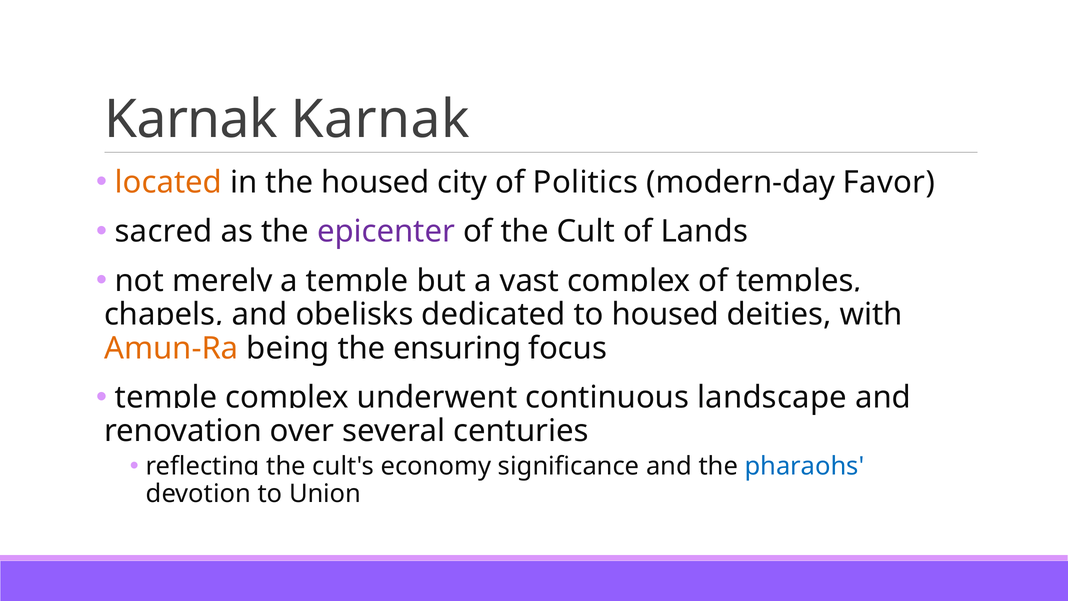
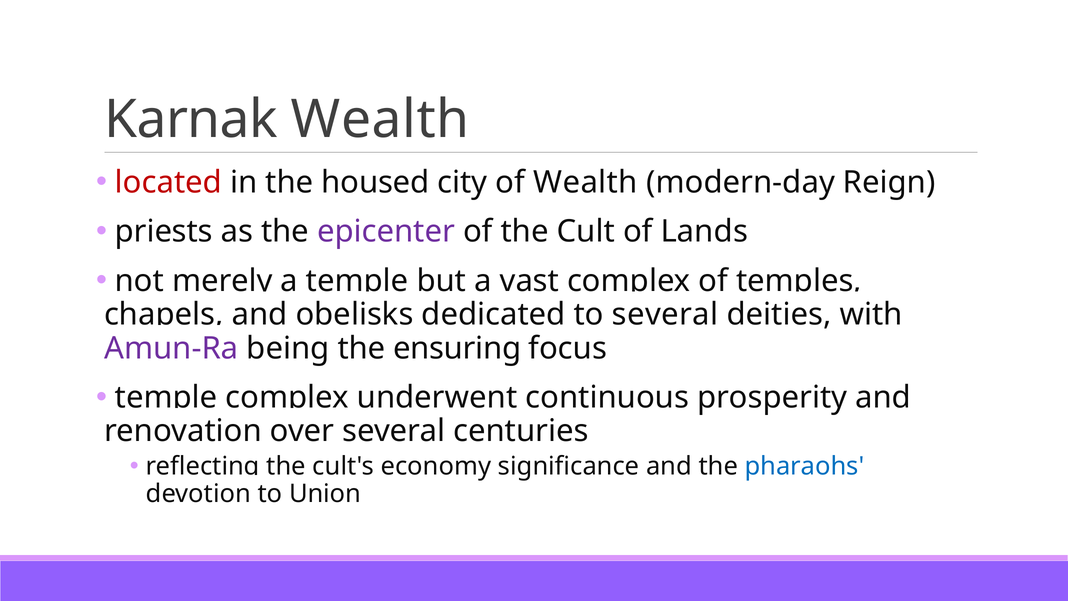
Karnak Karnak: Karnak -> Wealth (380, 120)
located colour: orange -> red (168, 182)
of Politics: Politics -> Wealth (585, 182)
Favor: Favor -> Reign (889, 182)
sacred: sacred -> priests (164, 232)
housed: housed -> several (665, 314)
Amun-Ra colour: orange -> purple (171, 348)
landscape: landscape -> prosperity (772, 397)
